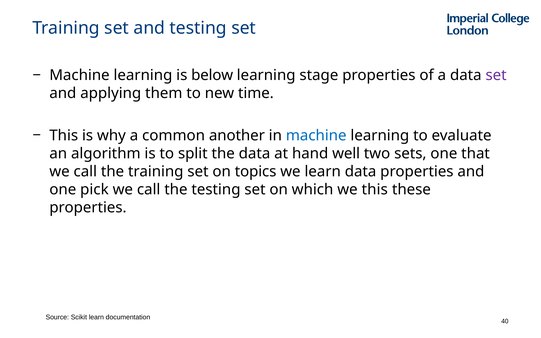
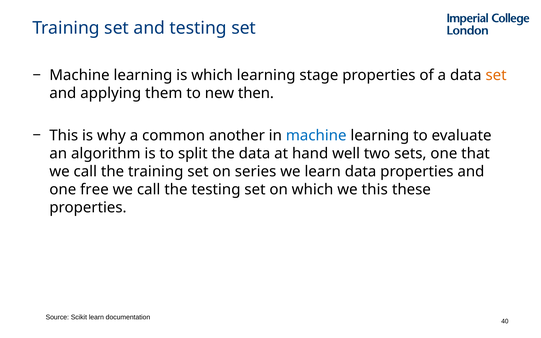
is below: below -> which (212, 75)
set colour: purple -> orange (496, 75)
time: time -> then (256, 93)
topics: topics -> series (256, 172)
pick: pick -> free (94, 190)
